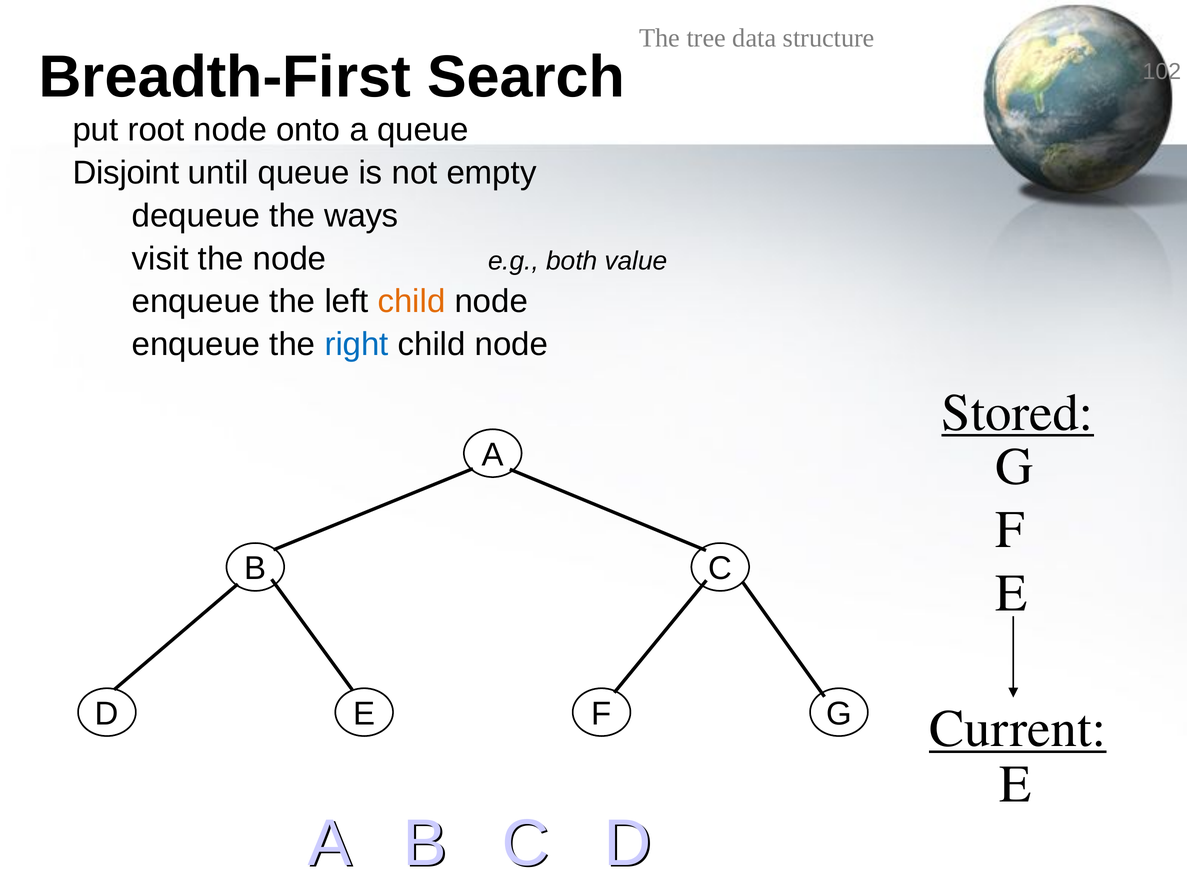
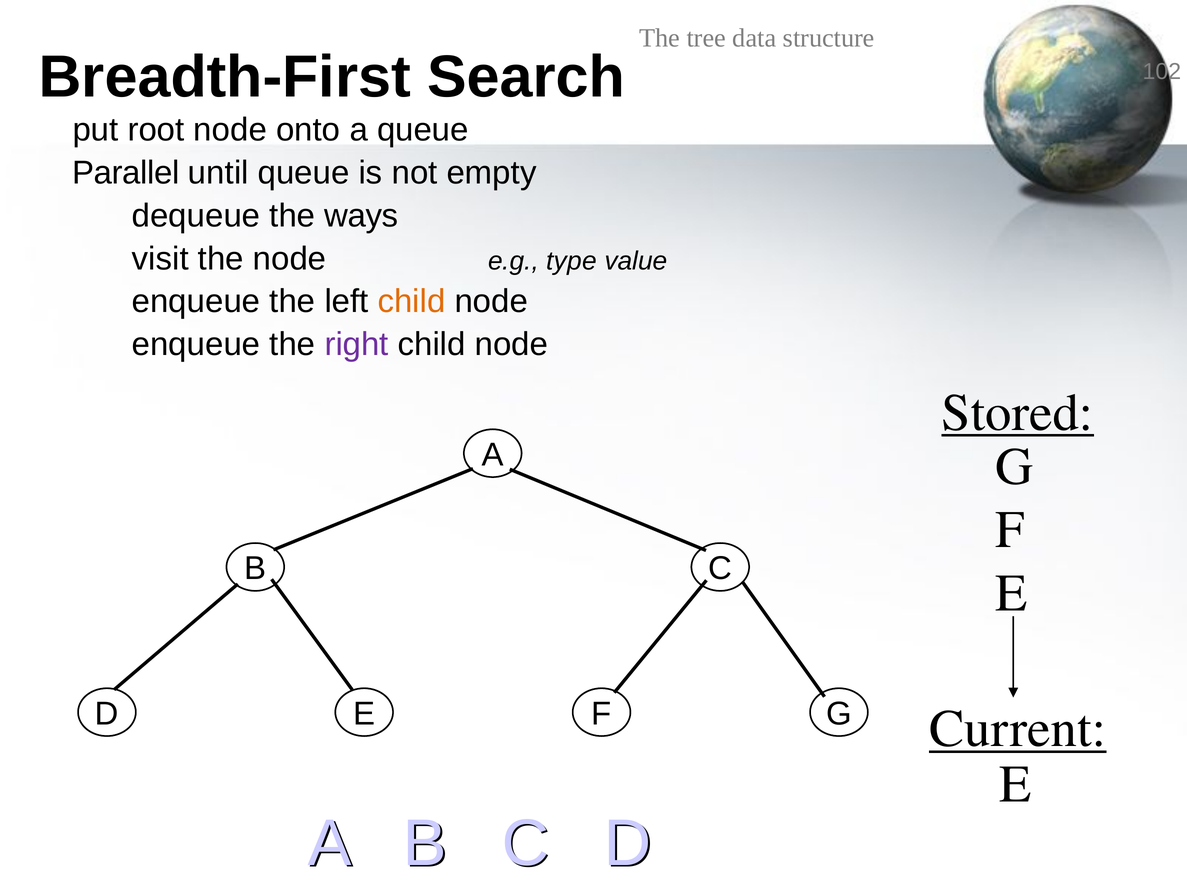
Disjoint: Disjoint -> Parallel (126, 173)
both: both -> type (572, 261)
right colour: blue -> purple (357, 345)
